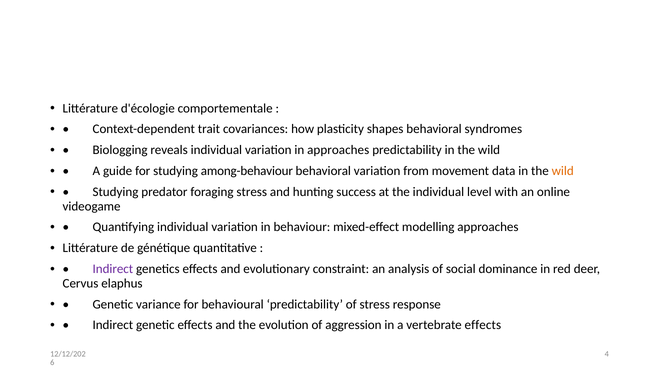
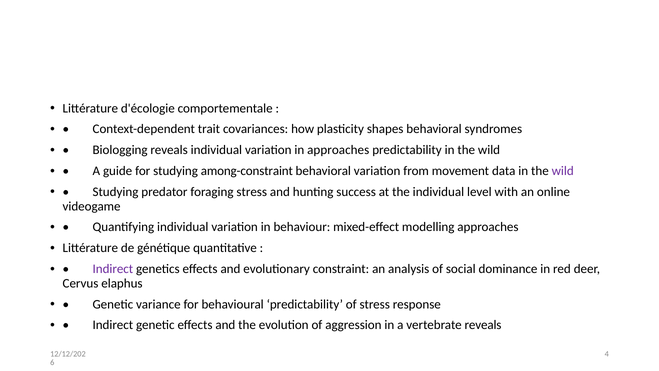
among-behaviour: among-behaviour -> among-constraint (247, 171)
wild colour: orange -> purple (563, 171)
vertebrate effects: effects -> reveals (483, 325)
